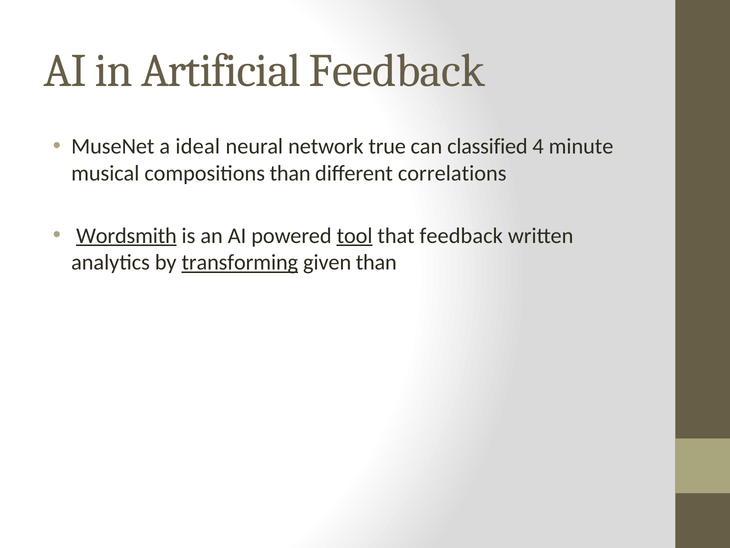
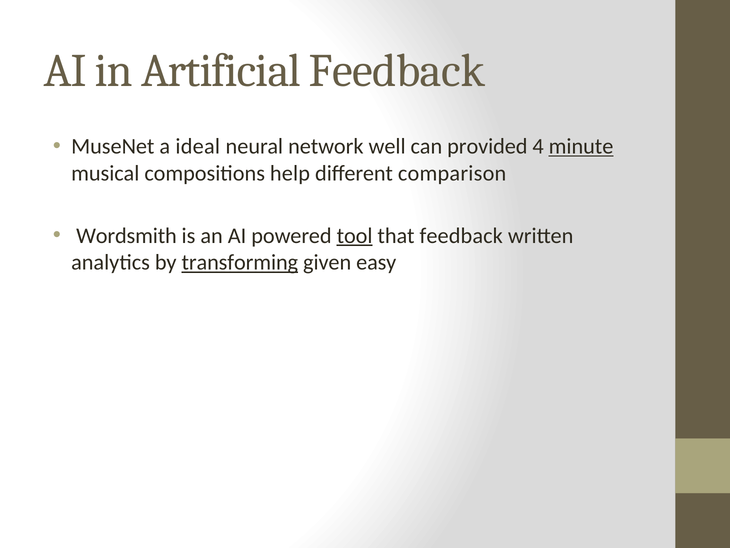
true: true -> well (387, 146)
classified: classified -> provided (487, 146)
minute underline: none -> present (581, 146)
compositions than: than -> help (290, 173)
correlations: correlations -> comparison (452, 173)
Wordsmith underline: present -> none (126, 236)
given than: than -> easy (376, 262)
